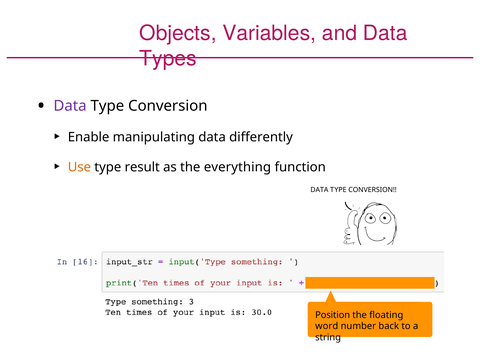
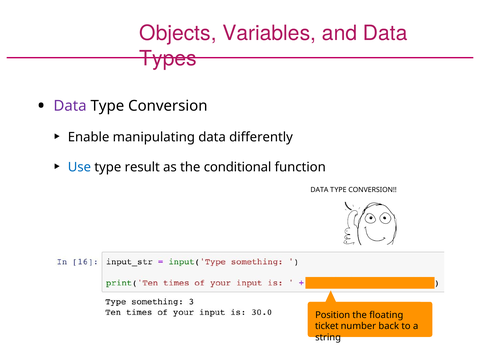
Use colour: orange -> blue (79, 167)
everything: everything -> conditional (238, 167)
word: word -> ticket (327, 326)
